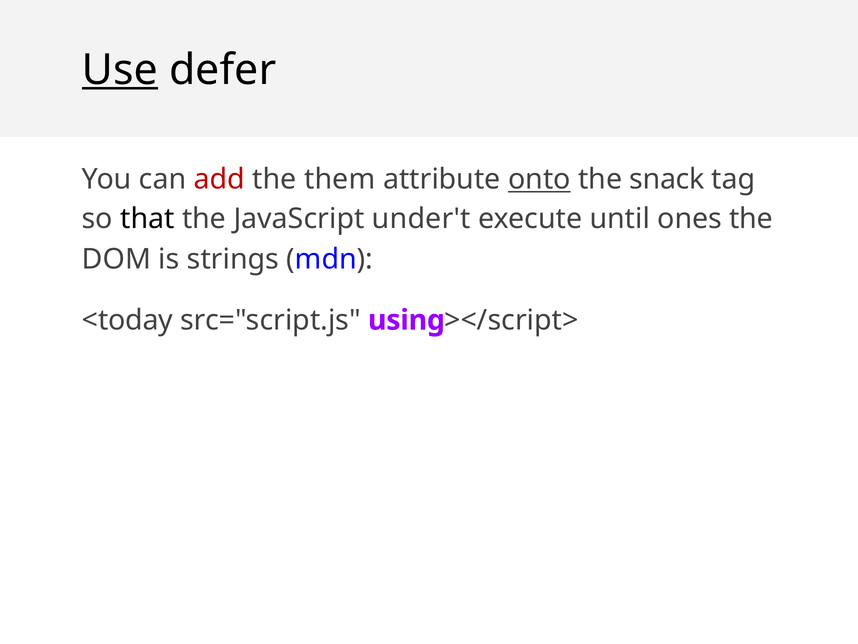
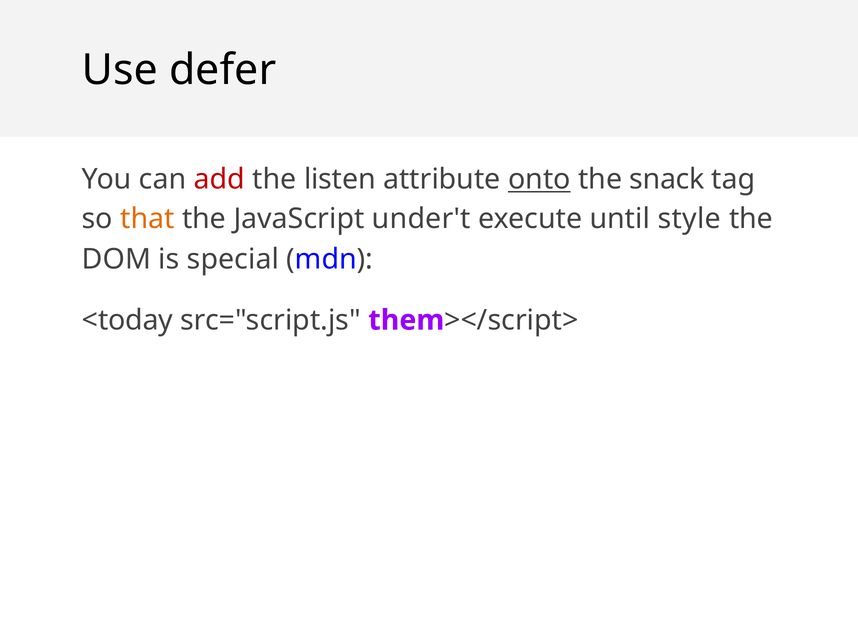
Use underline: present -> none (120, 70)
them: them -> listen (340, 179)
that colour: black -> orange (147, 219)
ones: ones -> style (689, 219)
strings: strings -> special (233, 259)
using: using -> them (406, 320)
